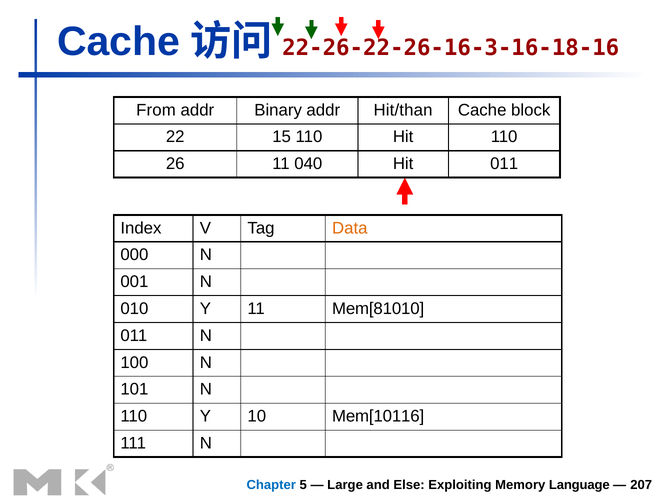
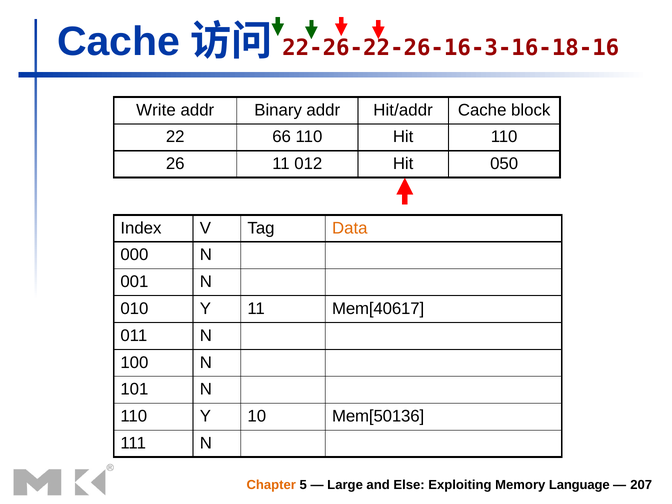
From: From -> Write (156, 110)
Hit/than: Hit/than -> Hit/addr (403, 110)
15: 15 -> 66 (282, 137)
040: 040 -> 012 (308, 164)
Hit 011: 011 -> 050 (504, 164)
Mem[81010: Mem[81010 -> Mem[40617 (378, 309)
Mem[10116: Mem[10116 -> Mem[50136 (378, 416)
Chapter colour: blue -> orange (271, 485)
